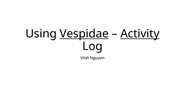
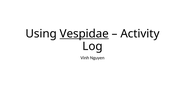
Activity underline: present -> none (140, 34)
